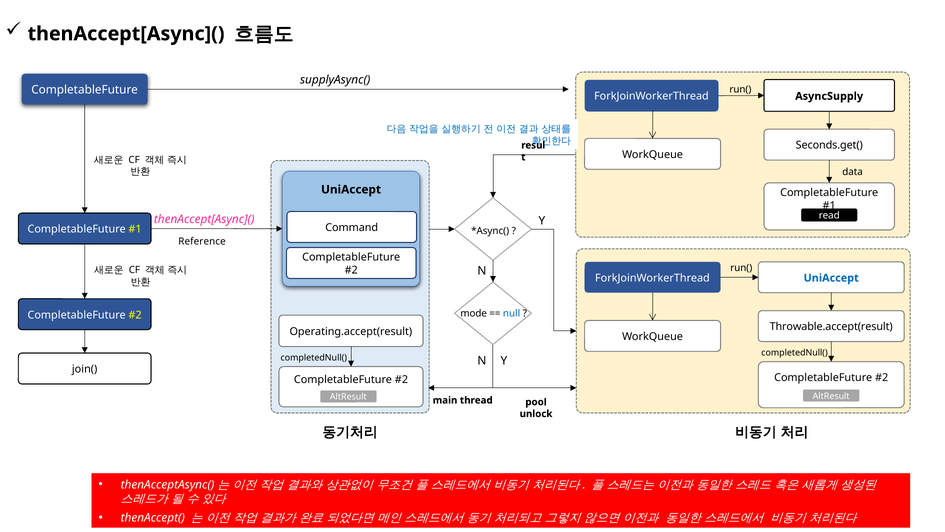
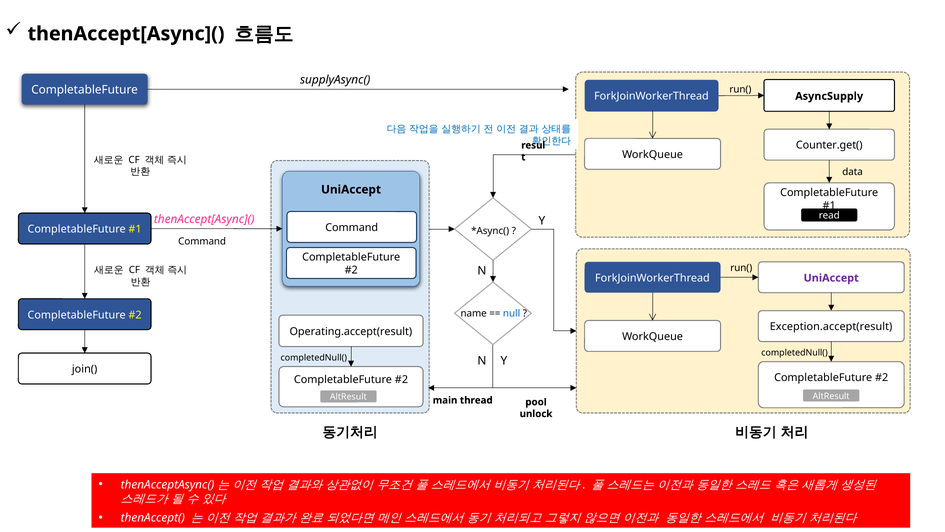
Seconds.get(: Seconds.get( -> Counter.get( (829, 145)
Reference: Reference -> Command (202, 241)
UniAccept colour: blue -> purple (831, 278)
mode: mode -> name (474, 313)
Throwable.accept(result: Throwable.accept(result -> Exception.accept(result (831, 327)
